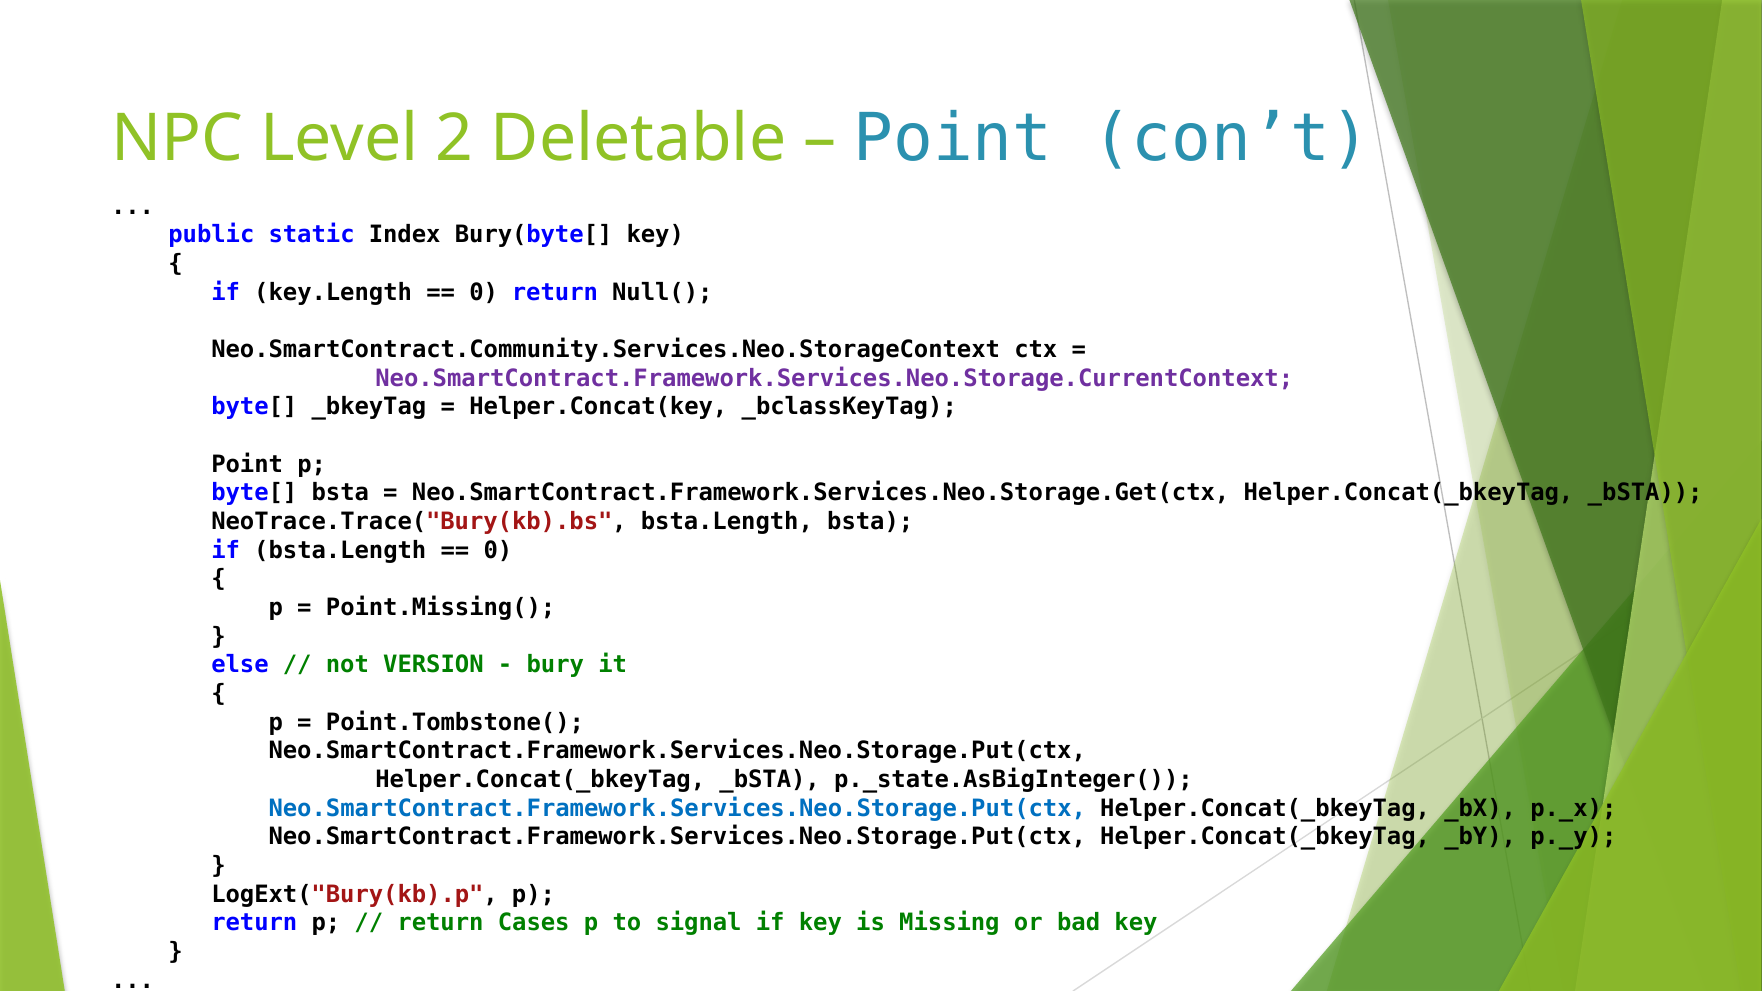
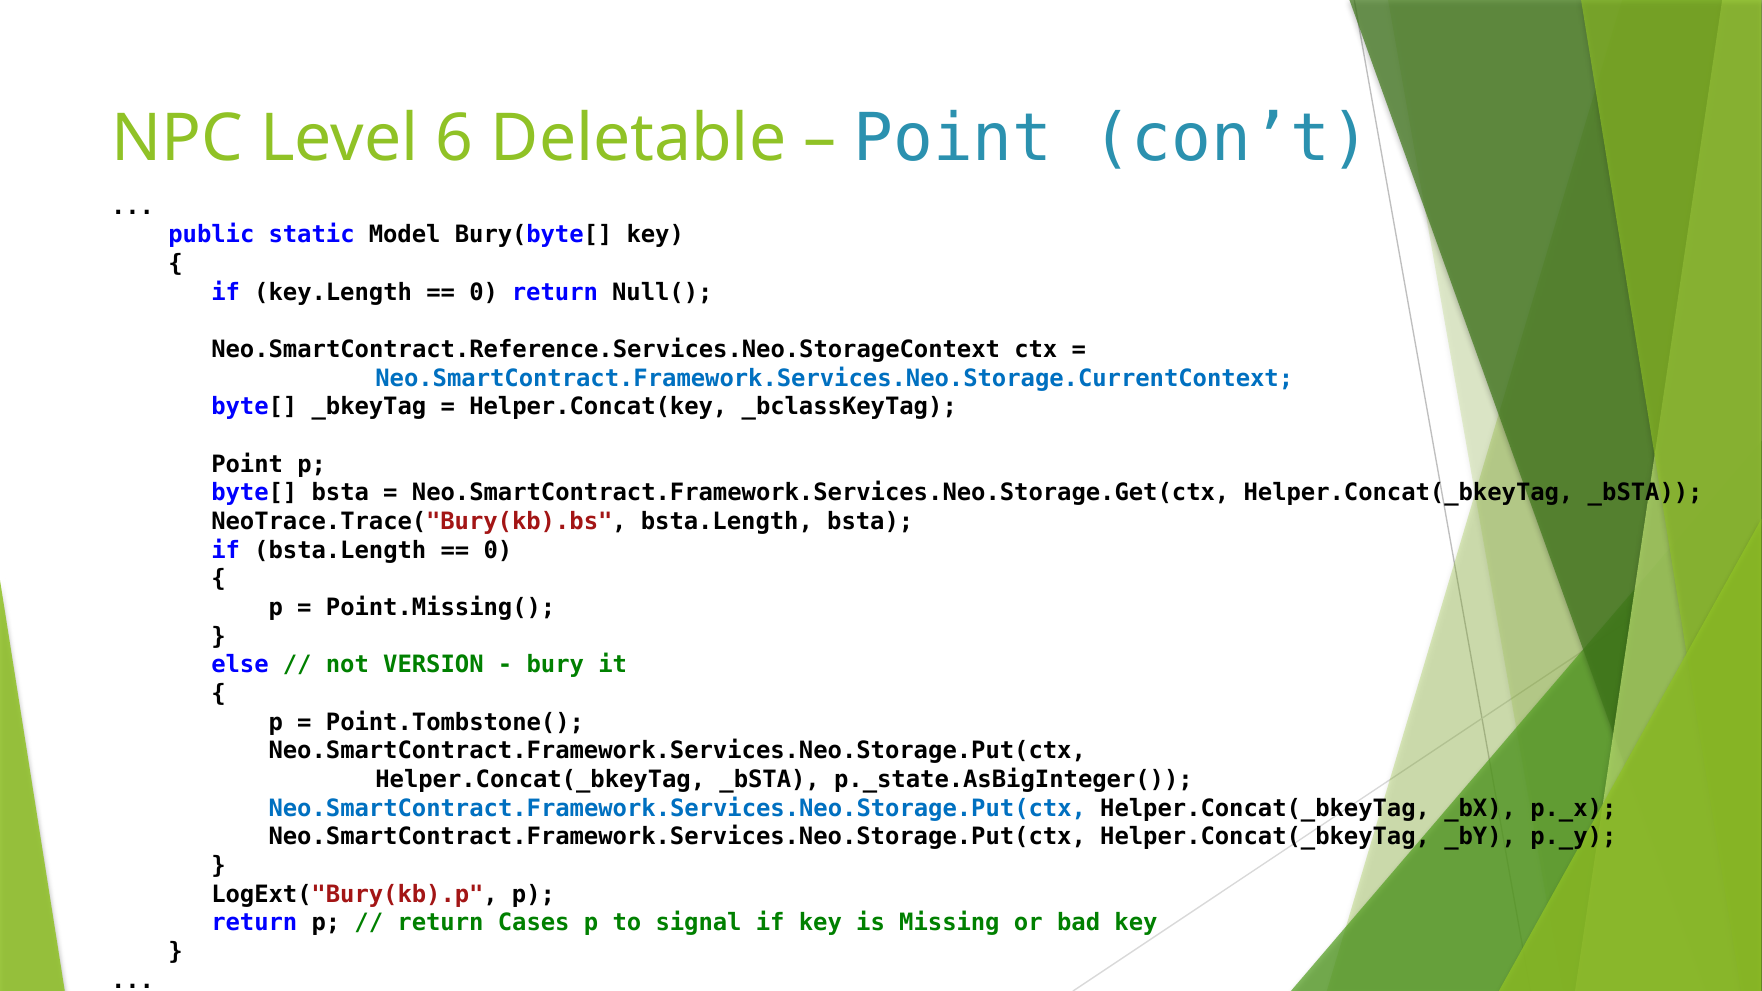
2: 2 -> 6 (455, 139)
Index: Index -> Model (405, 235)
Neo.SmartContract.Community.Services.Neo.StorageContext: Neo.SmartContract.Community.Services.Neo.StorageContext -> Neo.SmartContract.Reference.Services.Neo.StorageContext (606, 350)
Neo.SmartContract.Framework.Services.Neo.Storage.CurrentContext colour: purple -> blue (834, 378)
